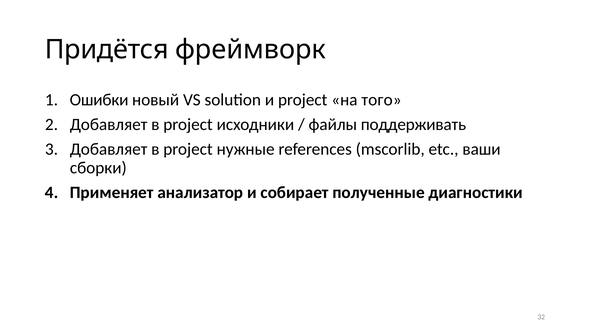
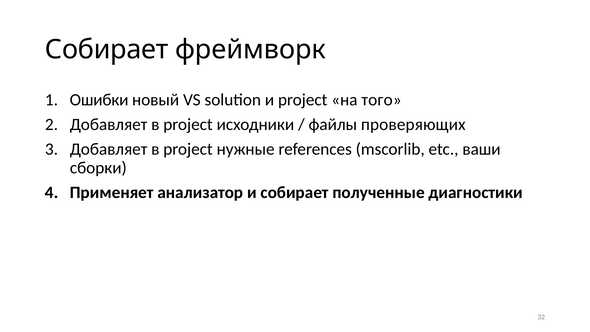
Придётся: Придётся -> Собирает (107, 50)
поддерживать: поддерживать -> проверяющих (413, 124)
